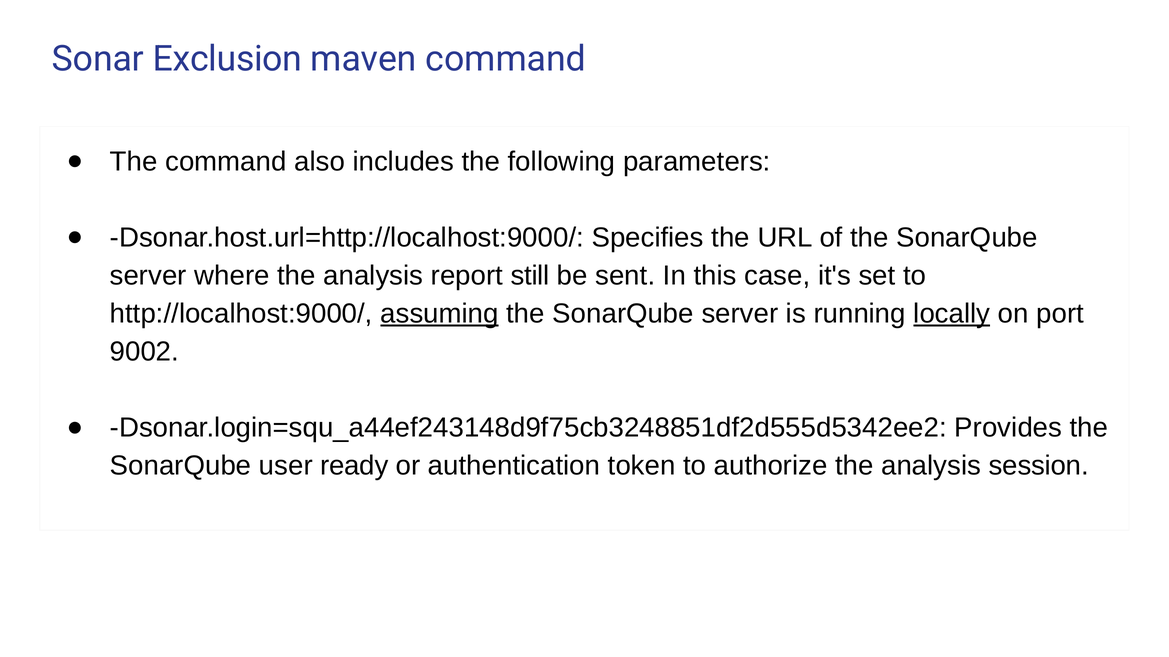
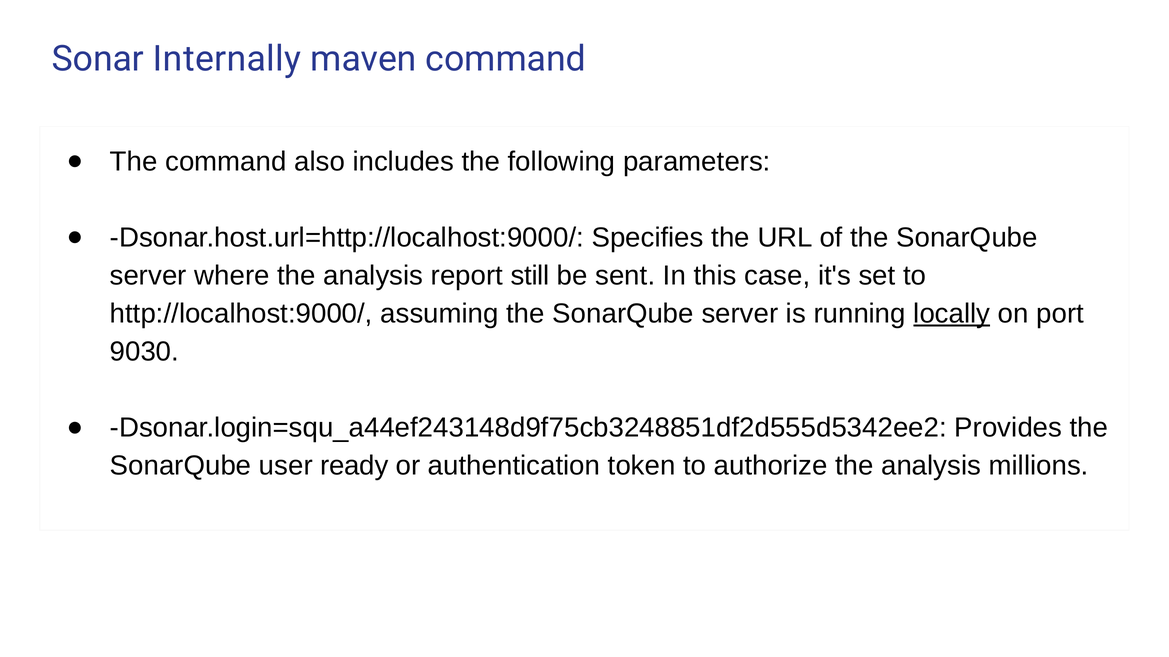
Exclusion: Exclusion -> Internally (227, 59)
assuming underline: present -> none (439, 314)
9002: 9002 -> 9030 (144, 352)
session: session -> millions (1039, 466)
